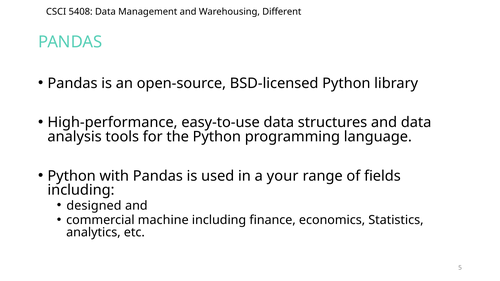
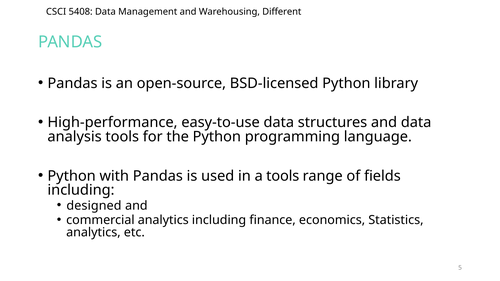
a your: your -> tools (283, 176)
commercial machine: machine -> analytics (163, 220)
